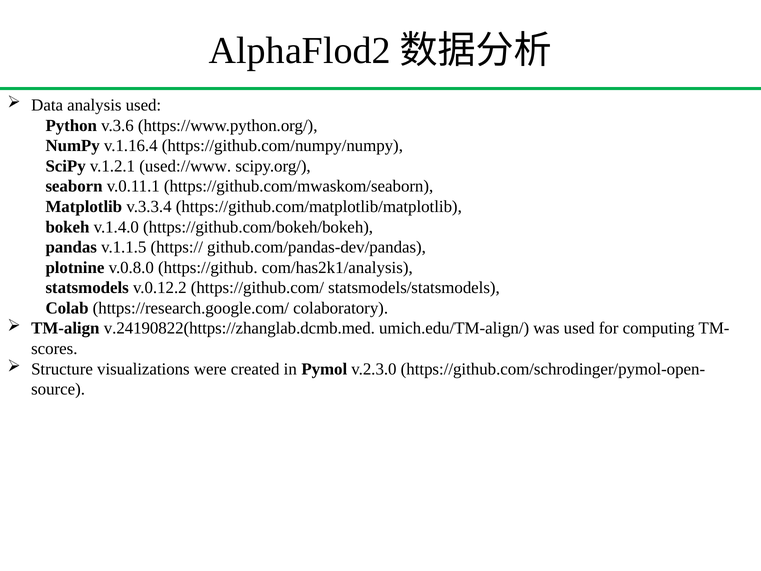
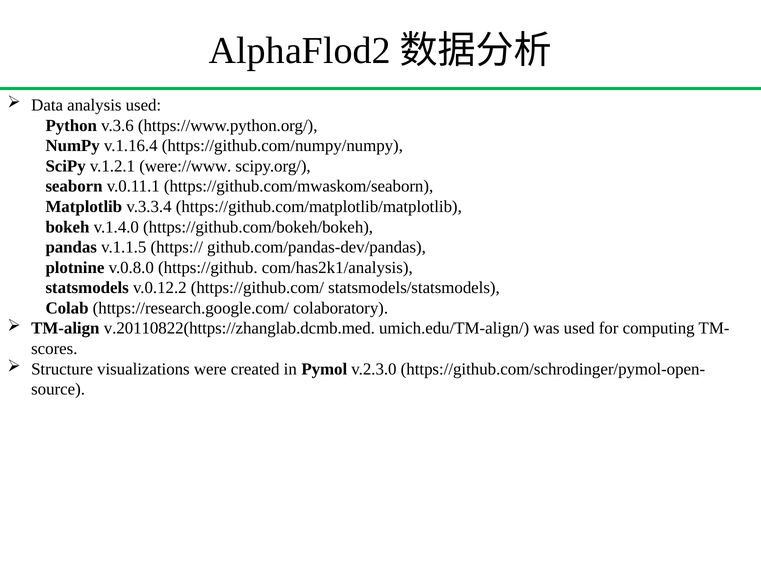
used://www: used://www -> were://www (185, 166)
v.24190822(https://zhanglab.dcmb.med: v.24190822(https://zhanglab.dcmb.med -> v.20110822(https://zhanglab.dcmb.med (239, 328)
